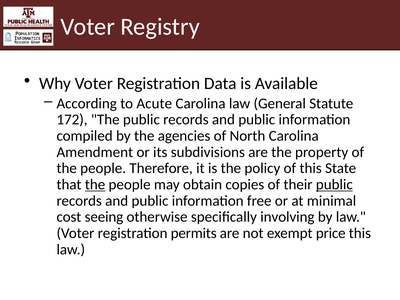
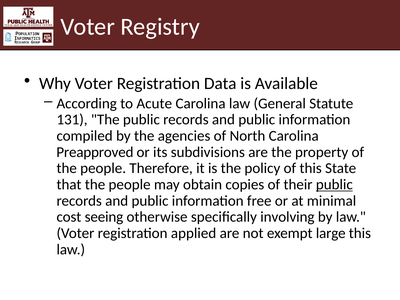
172: 172 -> 131 (72, 120)
Amendment: Amendment -> Preapproved (95, 152)
the underline: present -> none (95, 185)
permits: permits -> applied (194, 233)
price: price -> large (331, 233)
